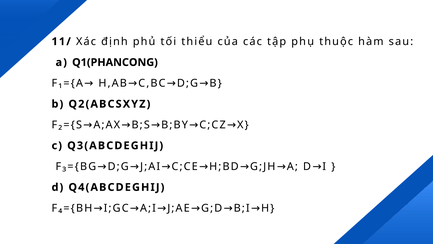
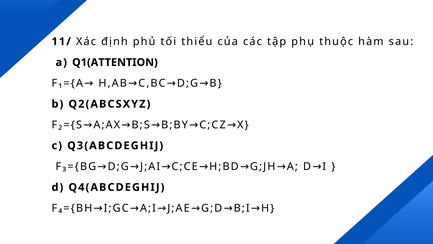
Q1(PHANCONG: Q1(PHANCONG -> Q1(ATTENTION (115, 62)
